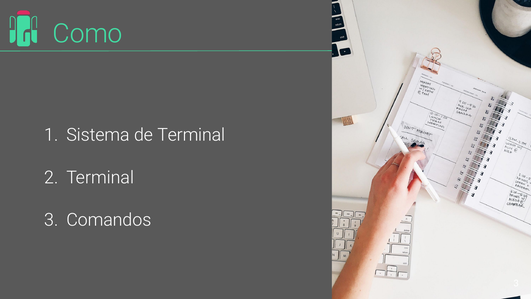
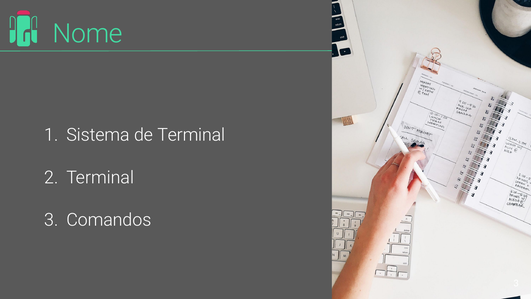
Como: Como -> Nome (88, 34)
